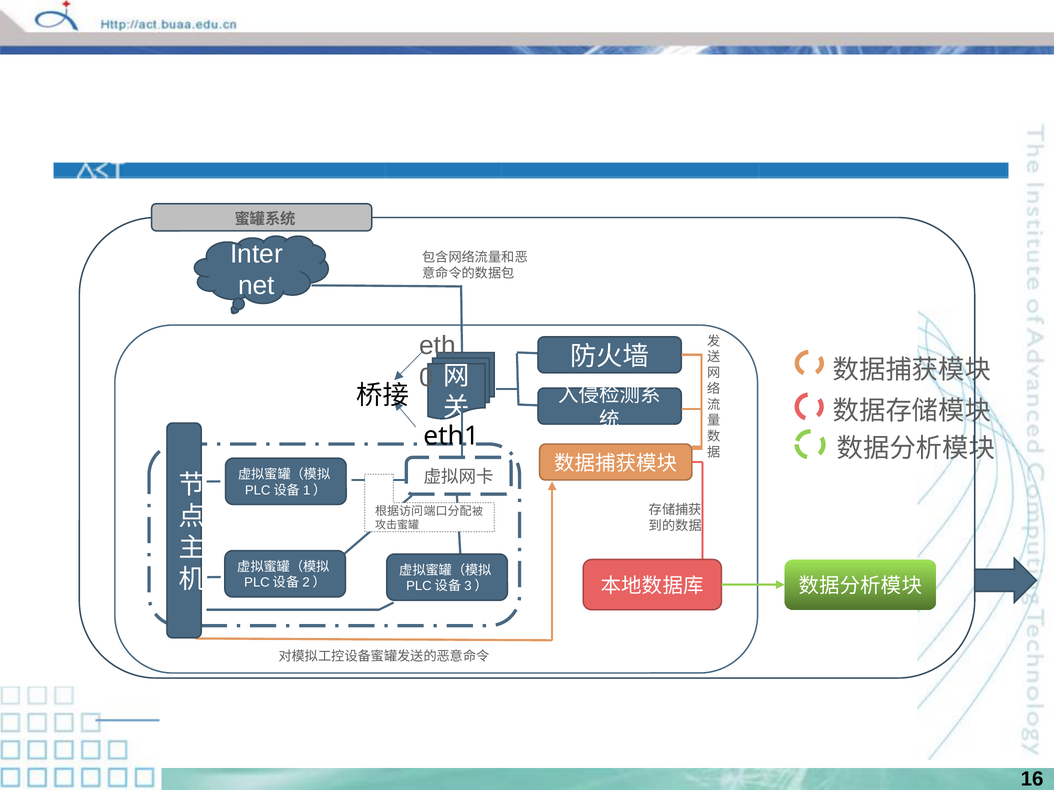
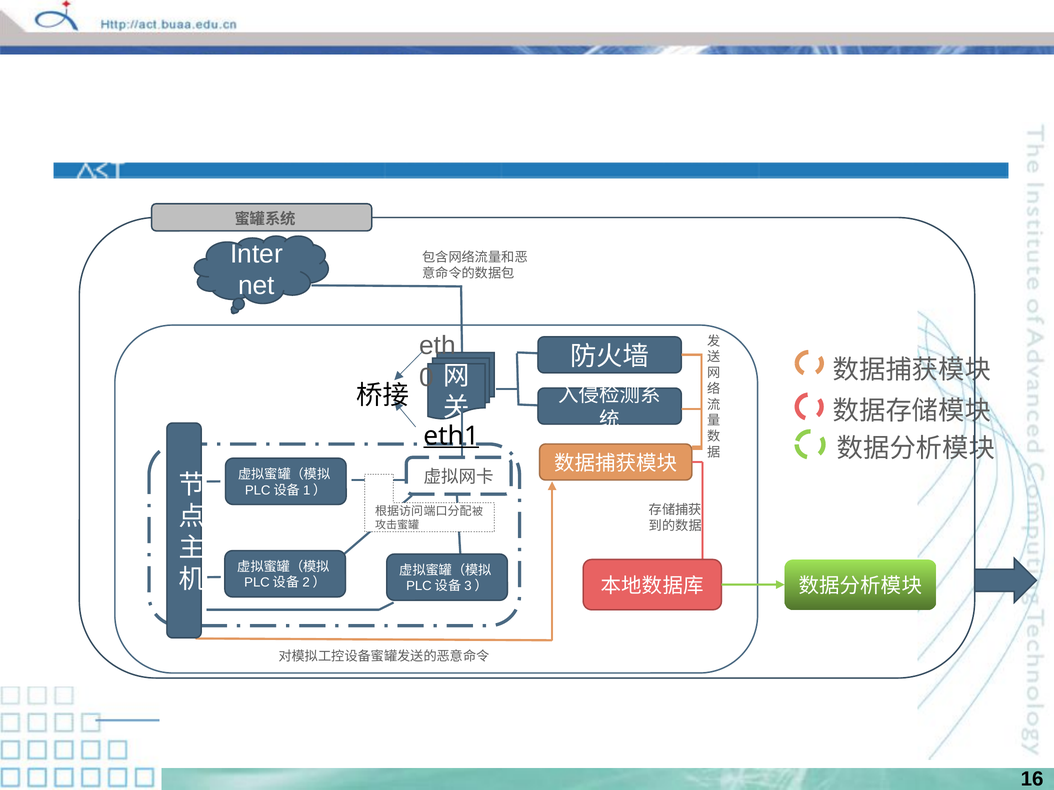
eth1 underline: none -> present (451, 436)
